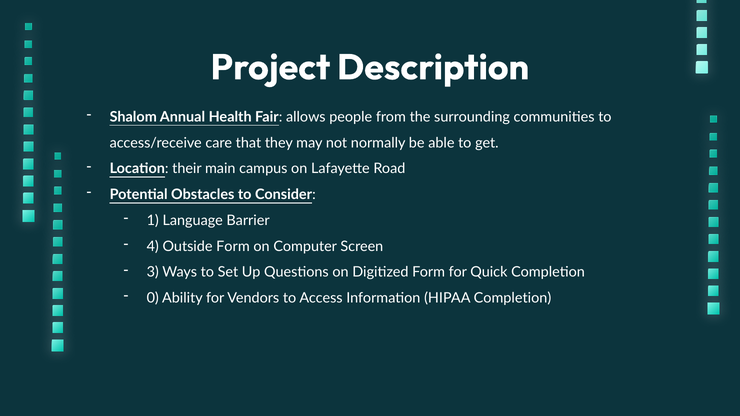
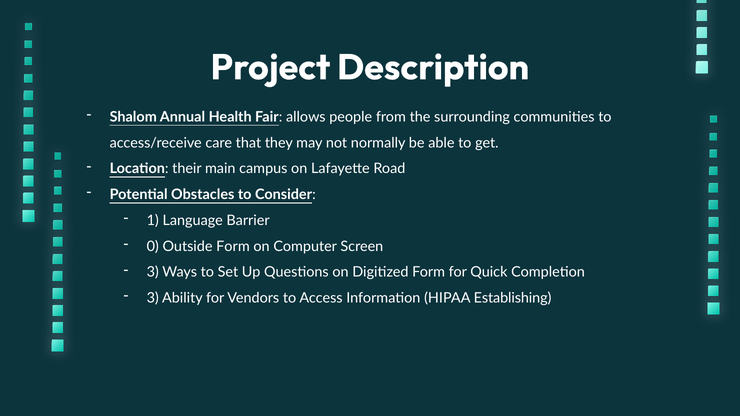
4: 4 -> 0 (153, 246)
0: 0 -> 3 (153, 298)
HIPAA Completion: Completion -> Establishing (513, 298)
